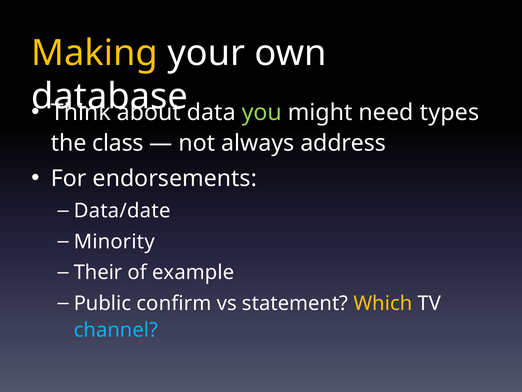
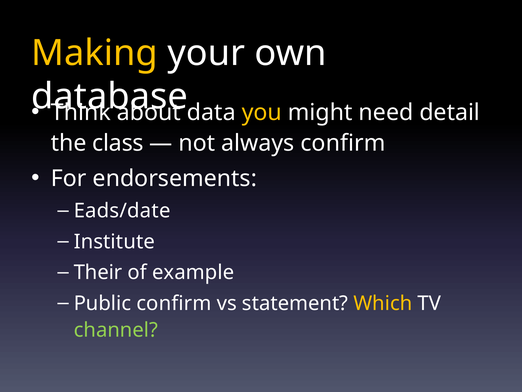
you colour: light green -> yellow (262, 112)
types: types -> detail (450, 112)
always address: address -> confirm (343, 143)
Data/date: Data/date -> Eads/date (122, 211)
Minority: Minority -> Institute (114, 241)
channel colour: light blue -> light green (116, 330)
